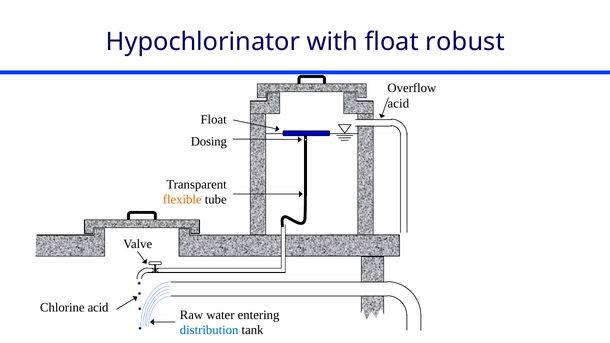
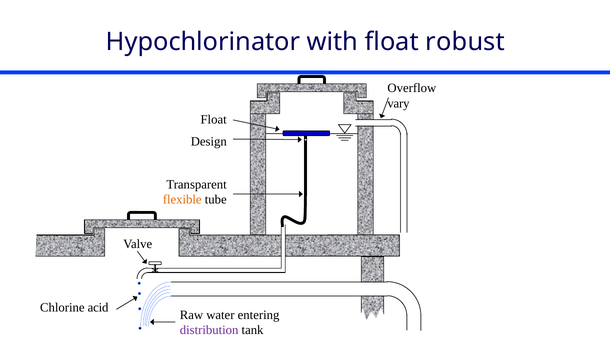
acid: acid -> vary (398, 104)
Dosing: Dosing -> Design (209, 141)
distribution colour: blue -> purple (209, 330)
